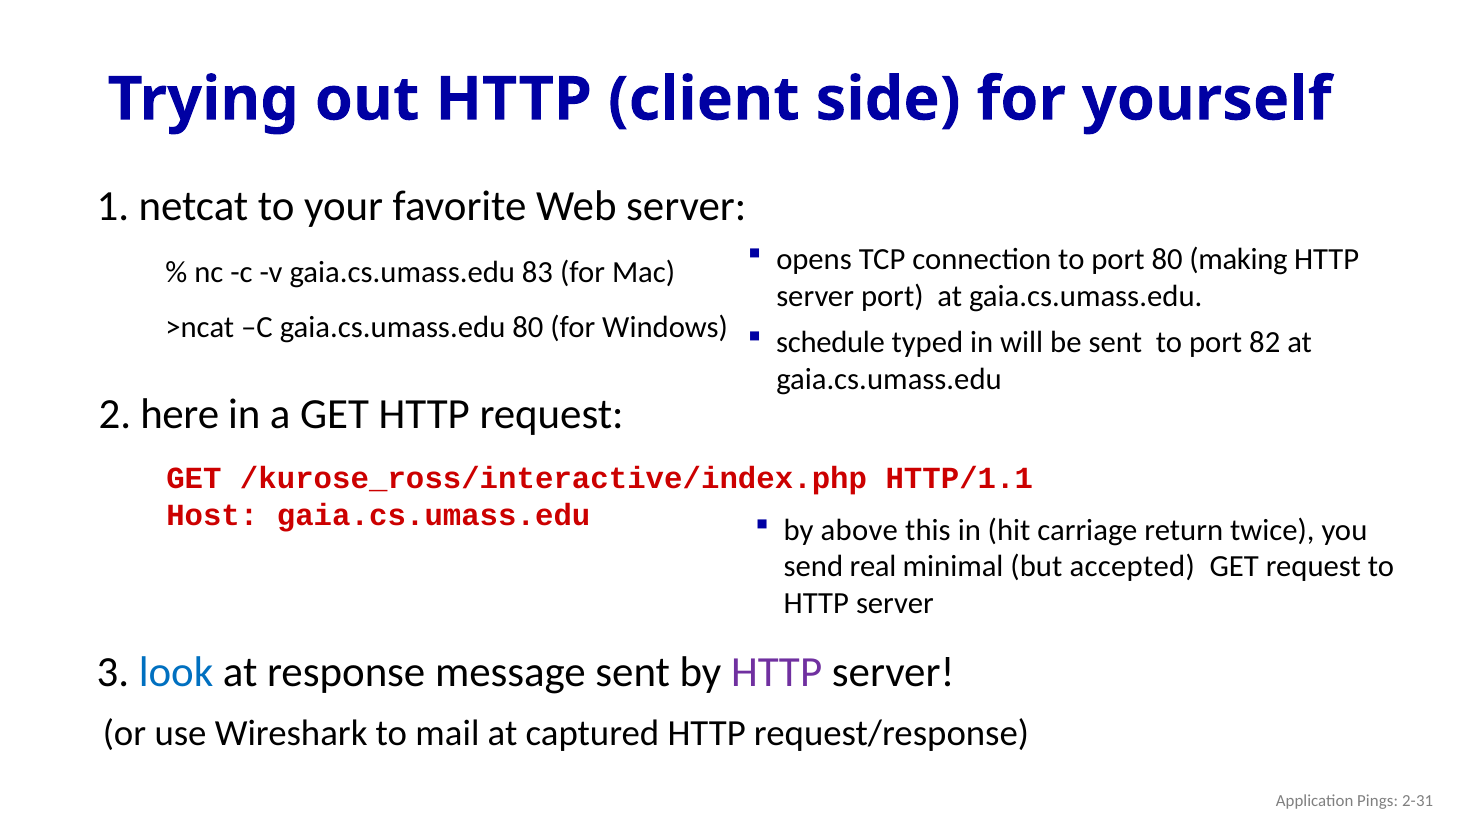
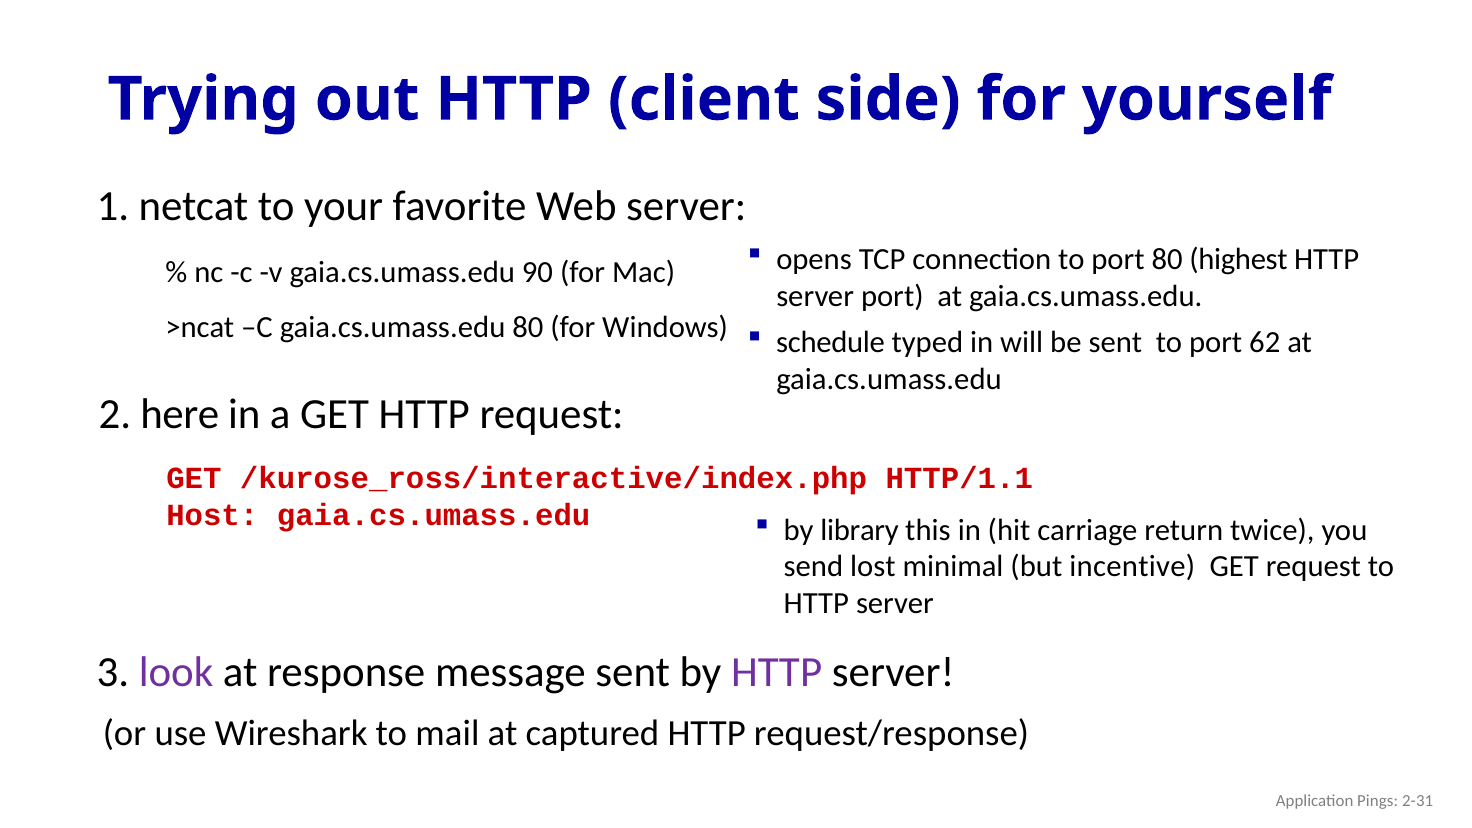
making: making -> highest (1238, 259)
83: 83 -> 90 (537, 272)
82: 82 -> 62 (1265, 342)
above: above -> library (860, 530)
real: real -> lost (873, 567)
accepted: accepted -> incentive (1132, 567)
look colour: blue -> purple (176, 672)
